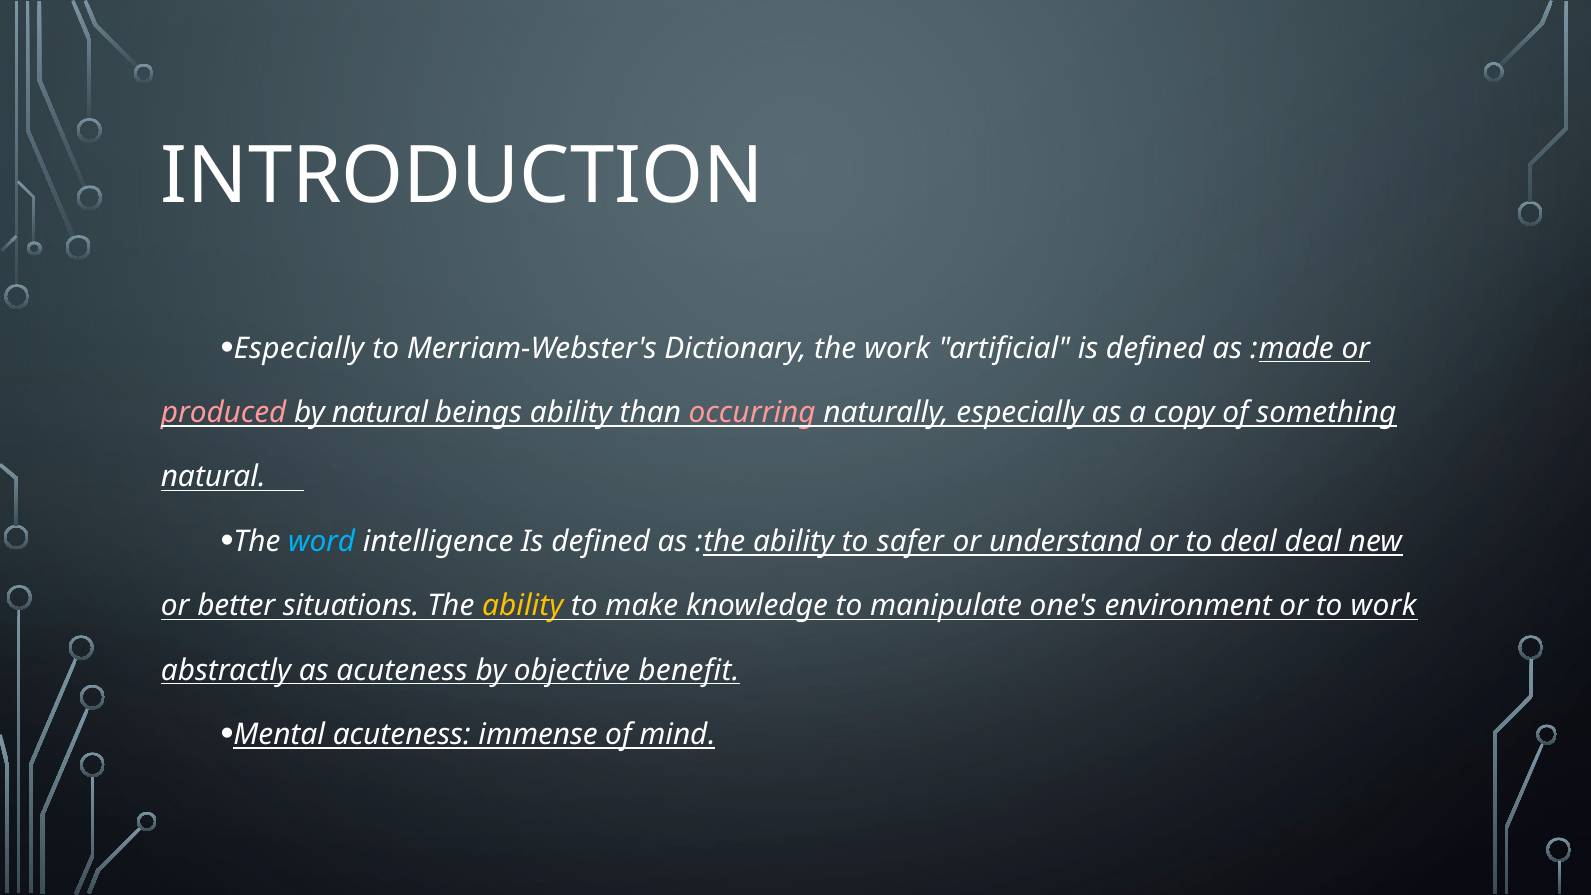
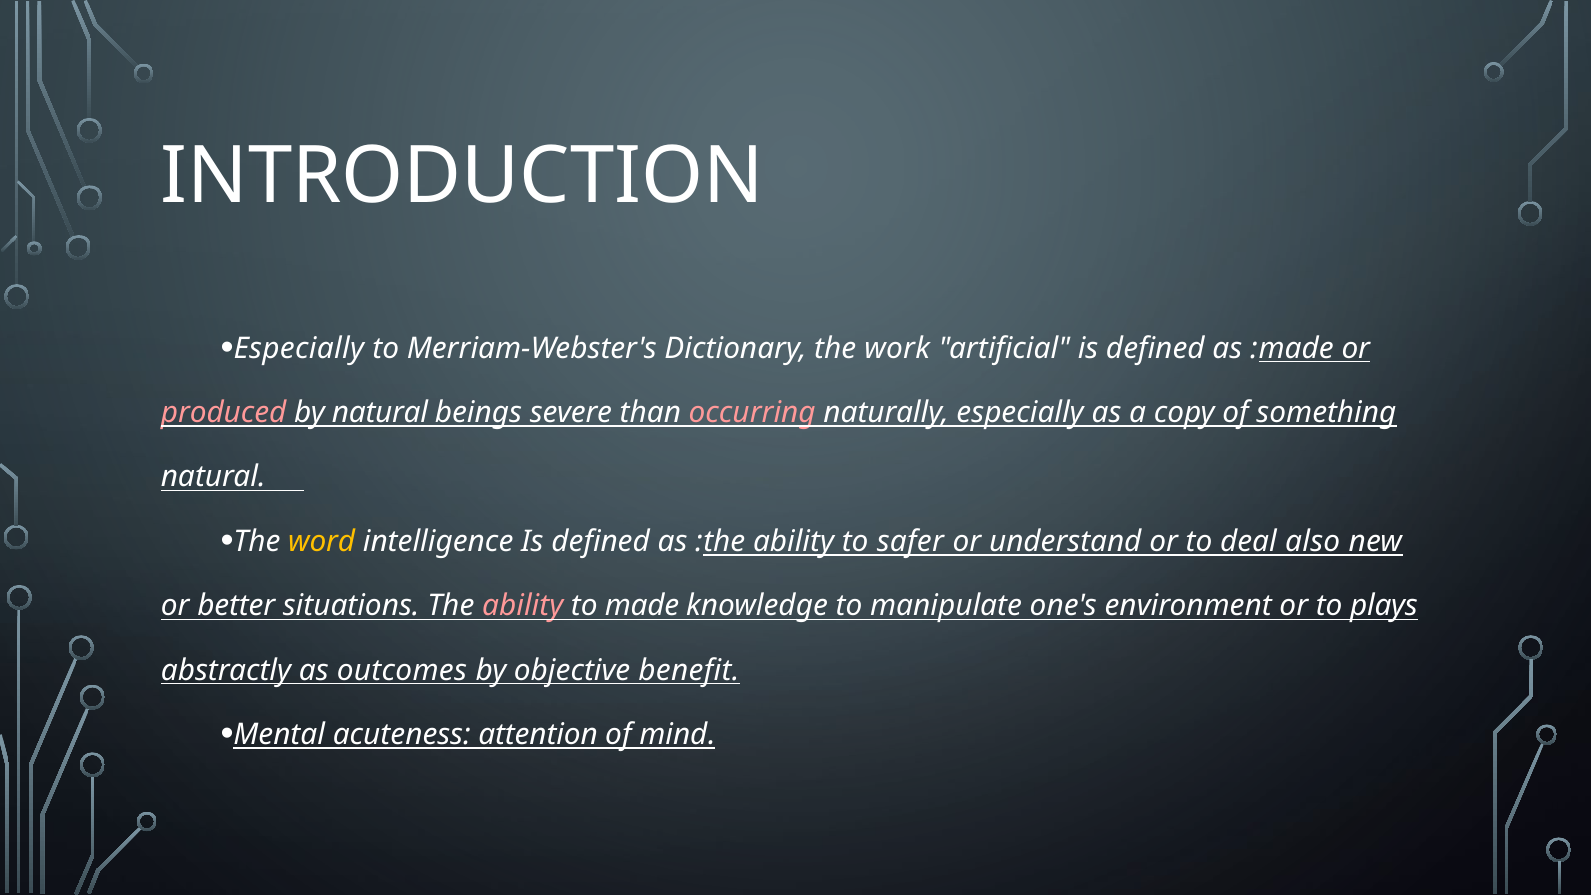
beings ability: ability -> severe (571, 413)
word colour: light blue -> yellow (322, 541)
deal deal: deal -> also (1313, 541)
ability colour: yellow -> pink (523, 606)
make: make -> made (642, 606)
to work: work -> plays (1384, 606)
as acuteness: acuteness -> outcomes (402, 670)
immense: immense -> attention (538, 735)
